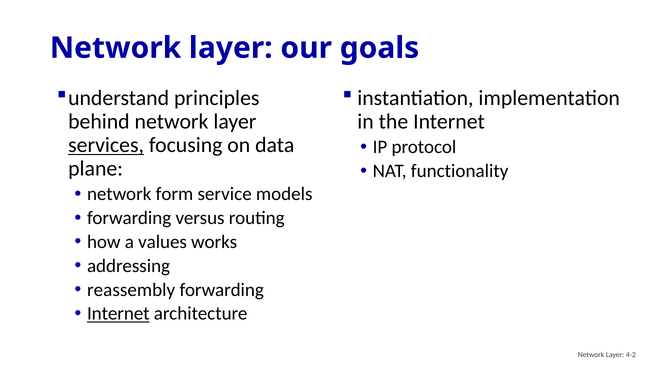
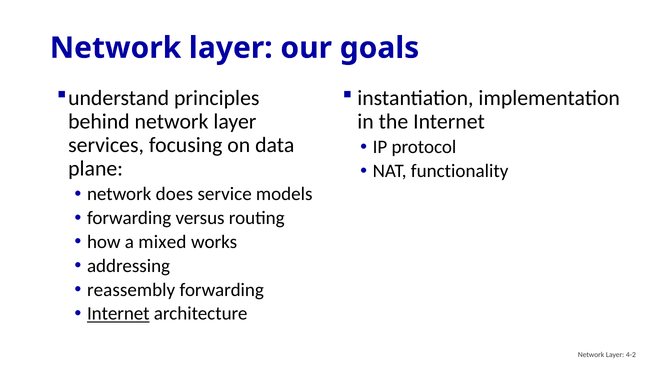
services underline: present -> none (106, 145)
form: form -> does (174, 194)
values: values -> mixed (162, 242)
